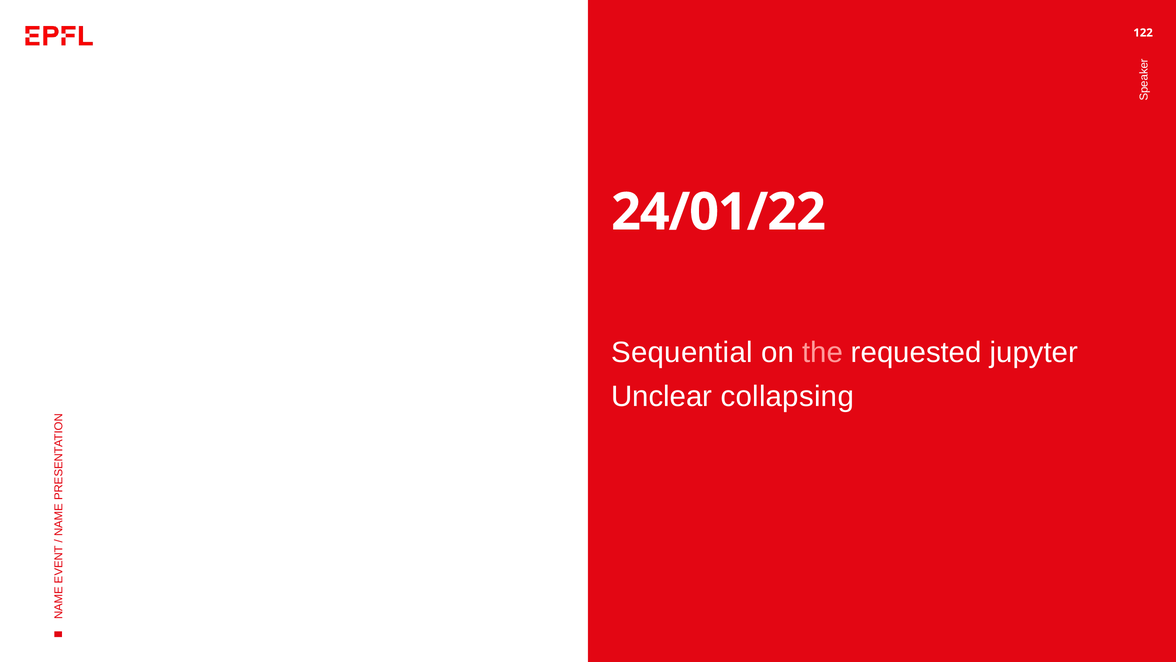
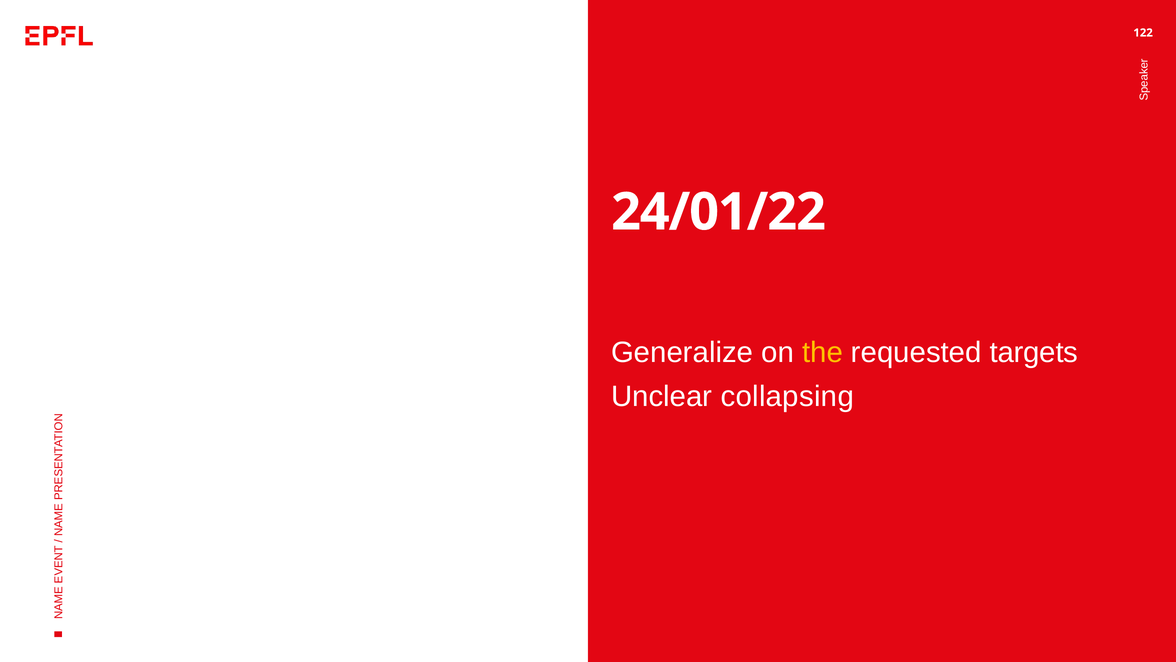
Sequential: Sequential -> Generalize (682, 352)
the colour: pink -> yellow (822, 352)
jupyter: jupyter -> targets (1034, 352)
